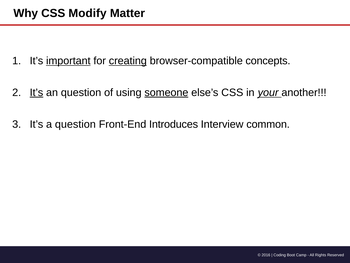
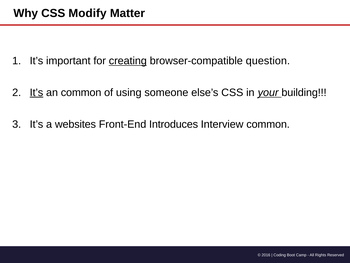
important underline: present -> none (68, 61)
concepts: concepts -> question (268, 61)
an question: question -> common (81, 92)
someone underline: present -> none (166, 92)
another: another -> building (304, 92)
a question: question -> websites (75, 124)
